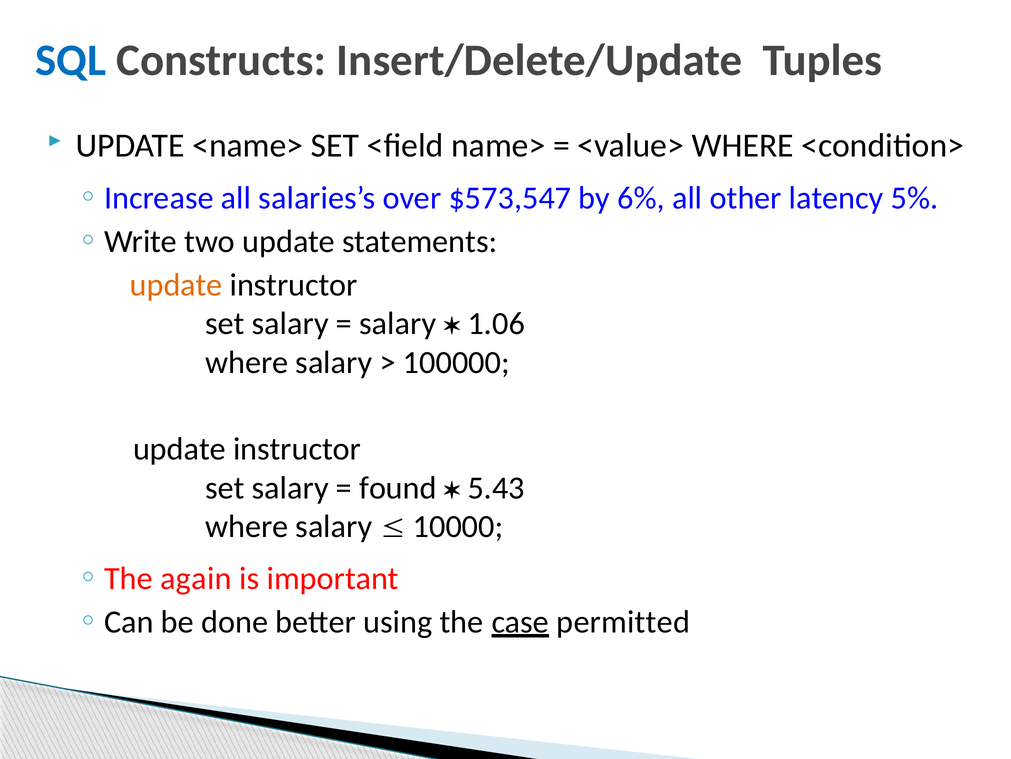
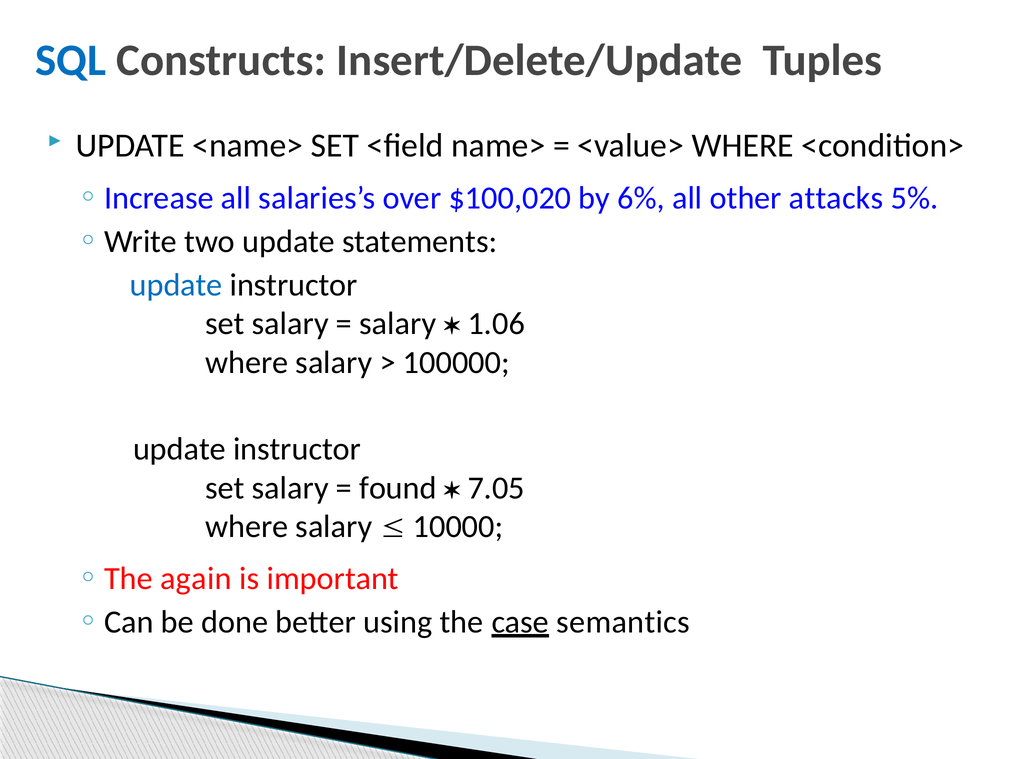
$573,547: $573,547 -> $100,020 (510, 198)
latency: latency -> attacks (836, 198)
update colour: orange -> blue (176, 285)
5.43: 5.43 -> 7.05 (496, 487)
permitted: permitted -> semantics (623, 621)
